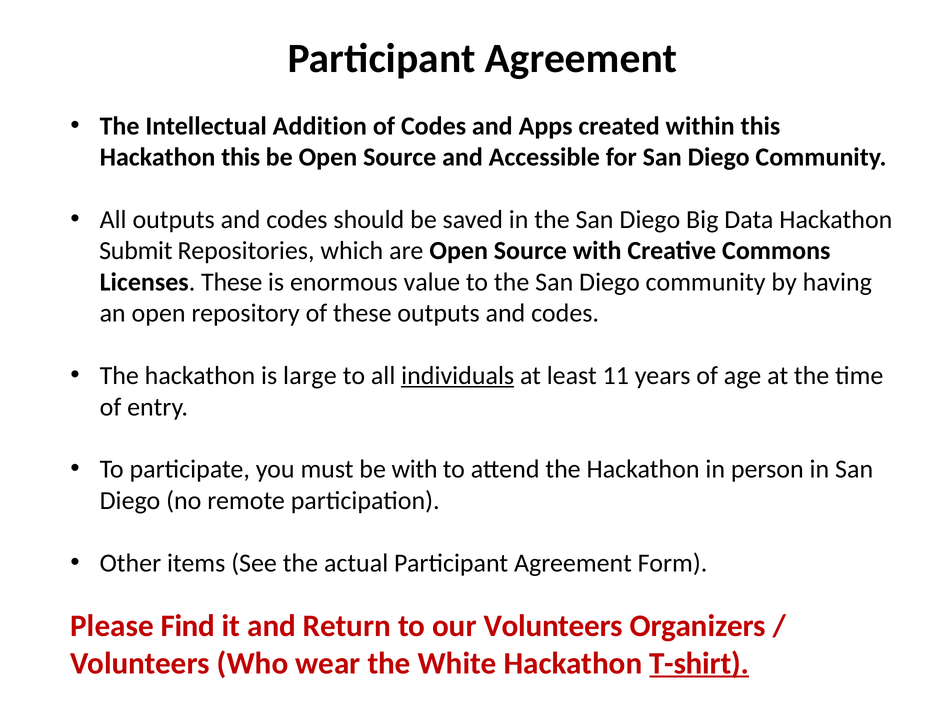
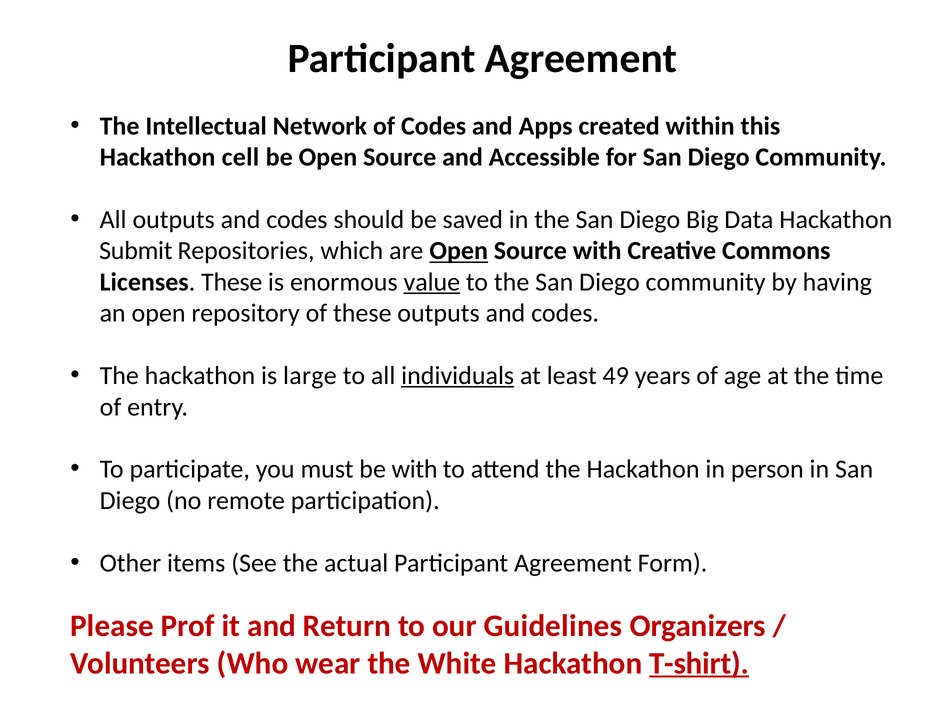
Addition: Addition -> Network (320, 126)
Hackathon this: this -> cell (240, 157)
Open underline: none -> present (459, 251)
value underline: none -> present (432, 282)
11: 11 -> 49 (616, 375)
Find: Find -> Prof (188, 625)
our Volunteers: Volunteers -> Guidelines (553, 625)
